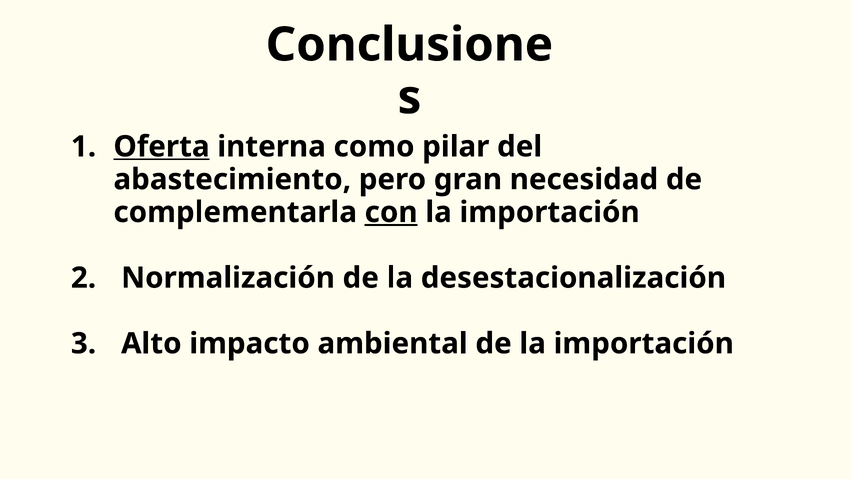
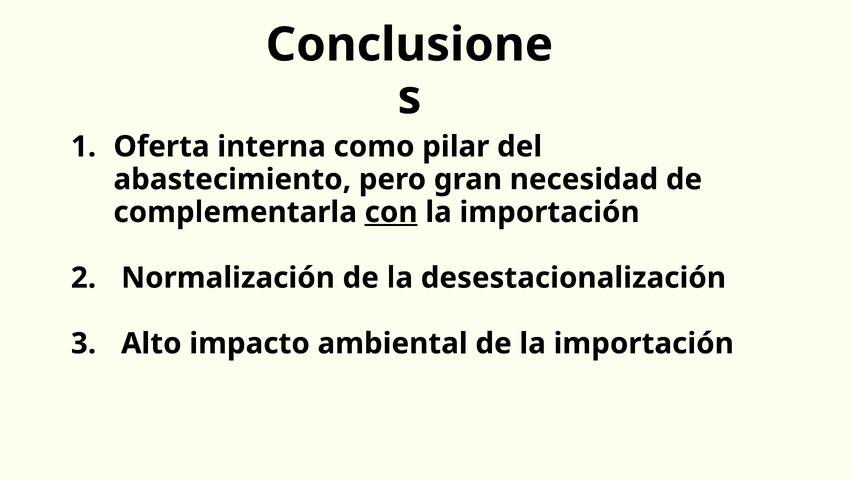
Oferta underline: present -> none (162, 147)
